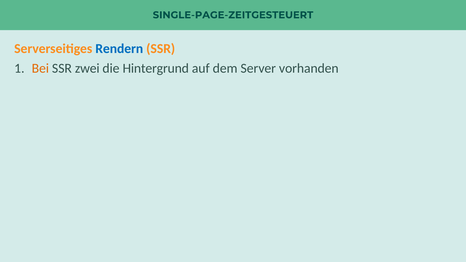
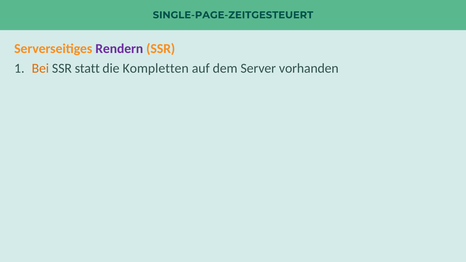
Rendern colour: blue -> purple (119, 49)
zwei: zwei -> statt (87, 68)
Hintergrund: Hintergrund -> Kompletten (156, 68)
